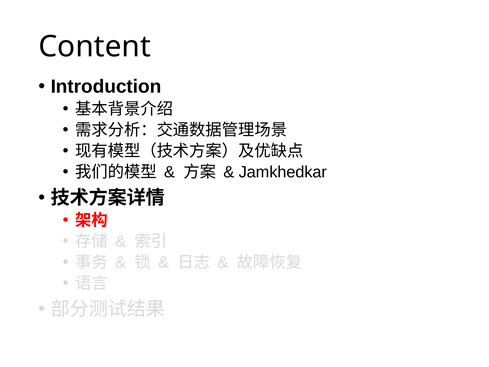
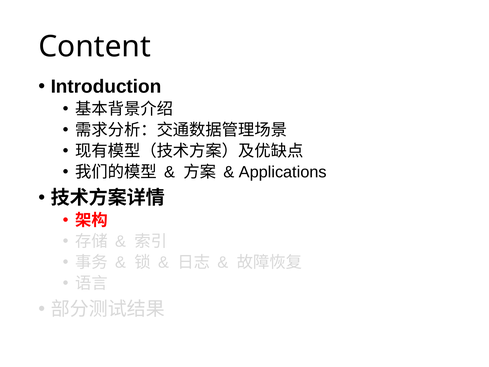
Jamkhedkar: Jamkhedkar -> Applications (283, 172)
